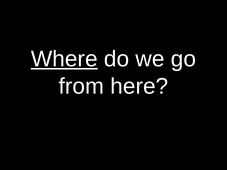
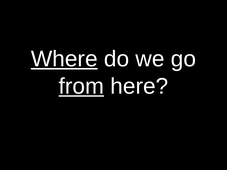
from underline: none -> present (81, 86)
